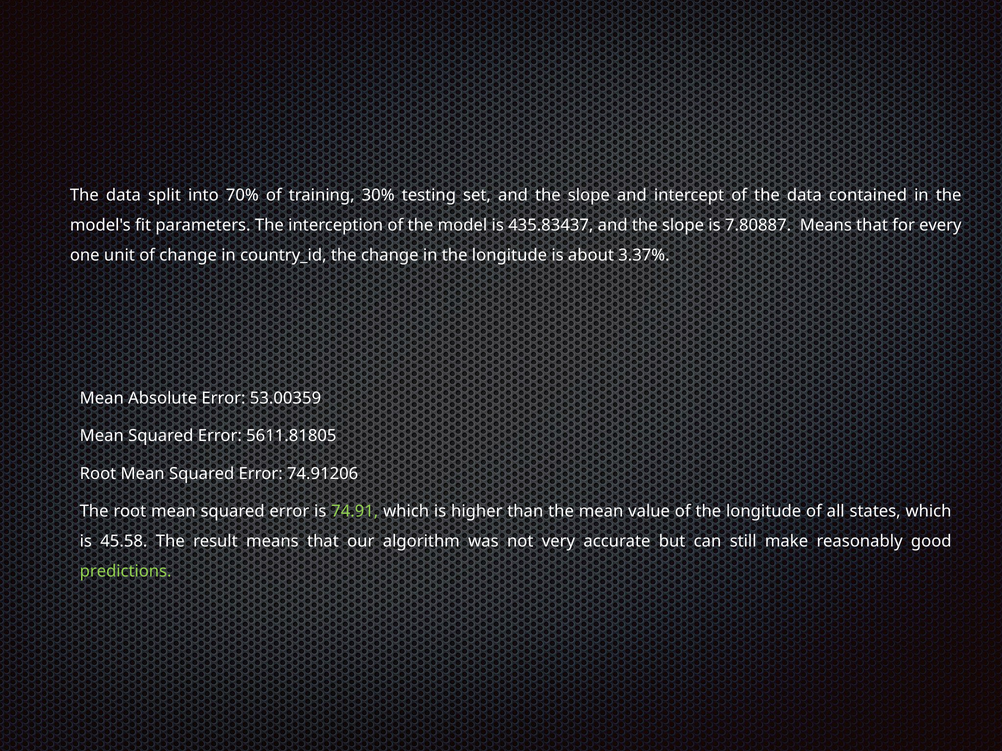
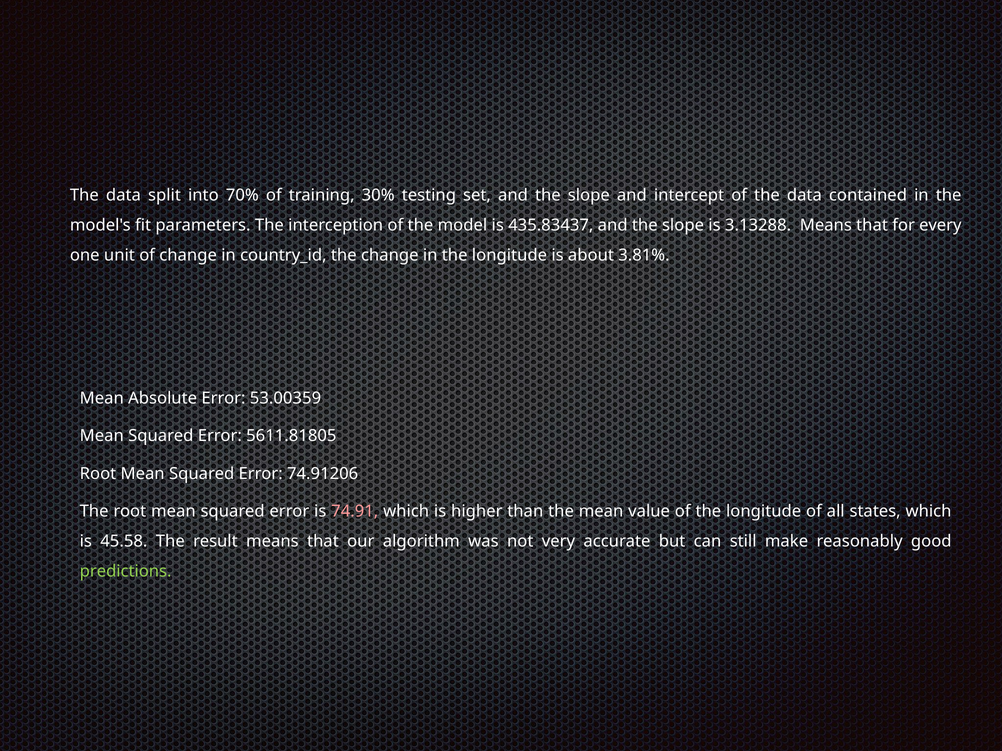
7.80887: 7.80887 -> 3.13288 (758, 225)
3.37%: 3.37% -> 3.81% (644, 255)
74.91 colour: light green -> pink (355, 512)
